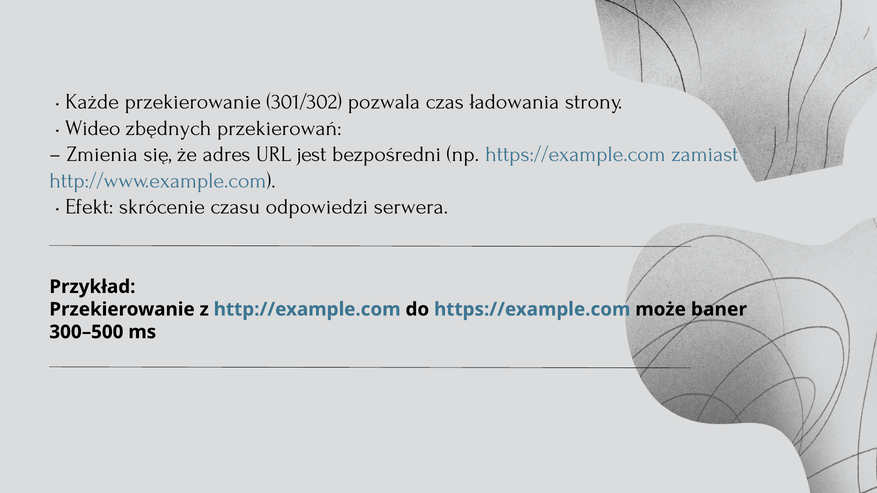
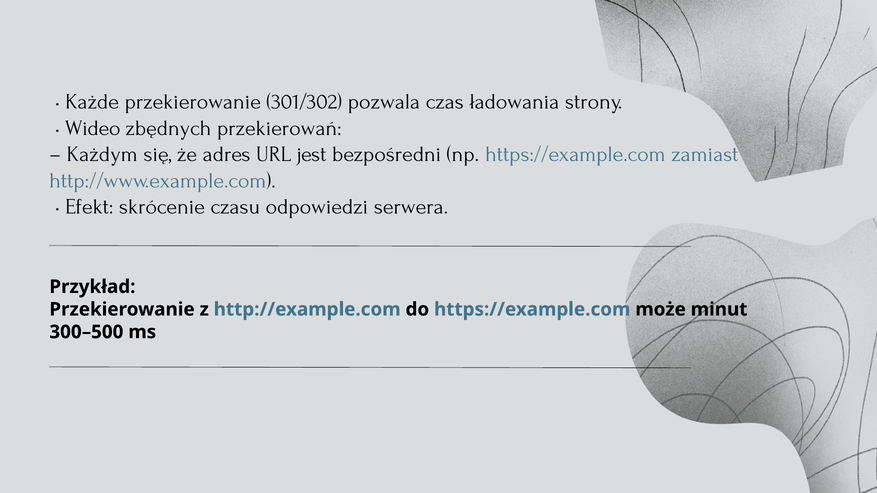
Zmienia: Zmienia -> Każdym (102, 154)
baner: baner -> minut (719, 310)
